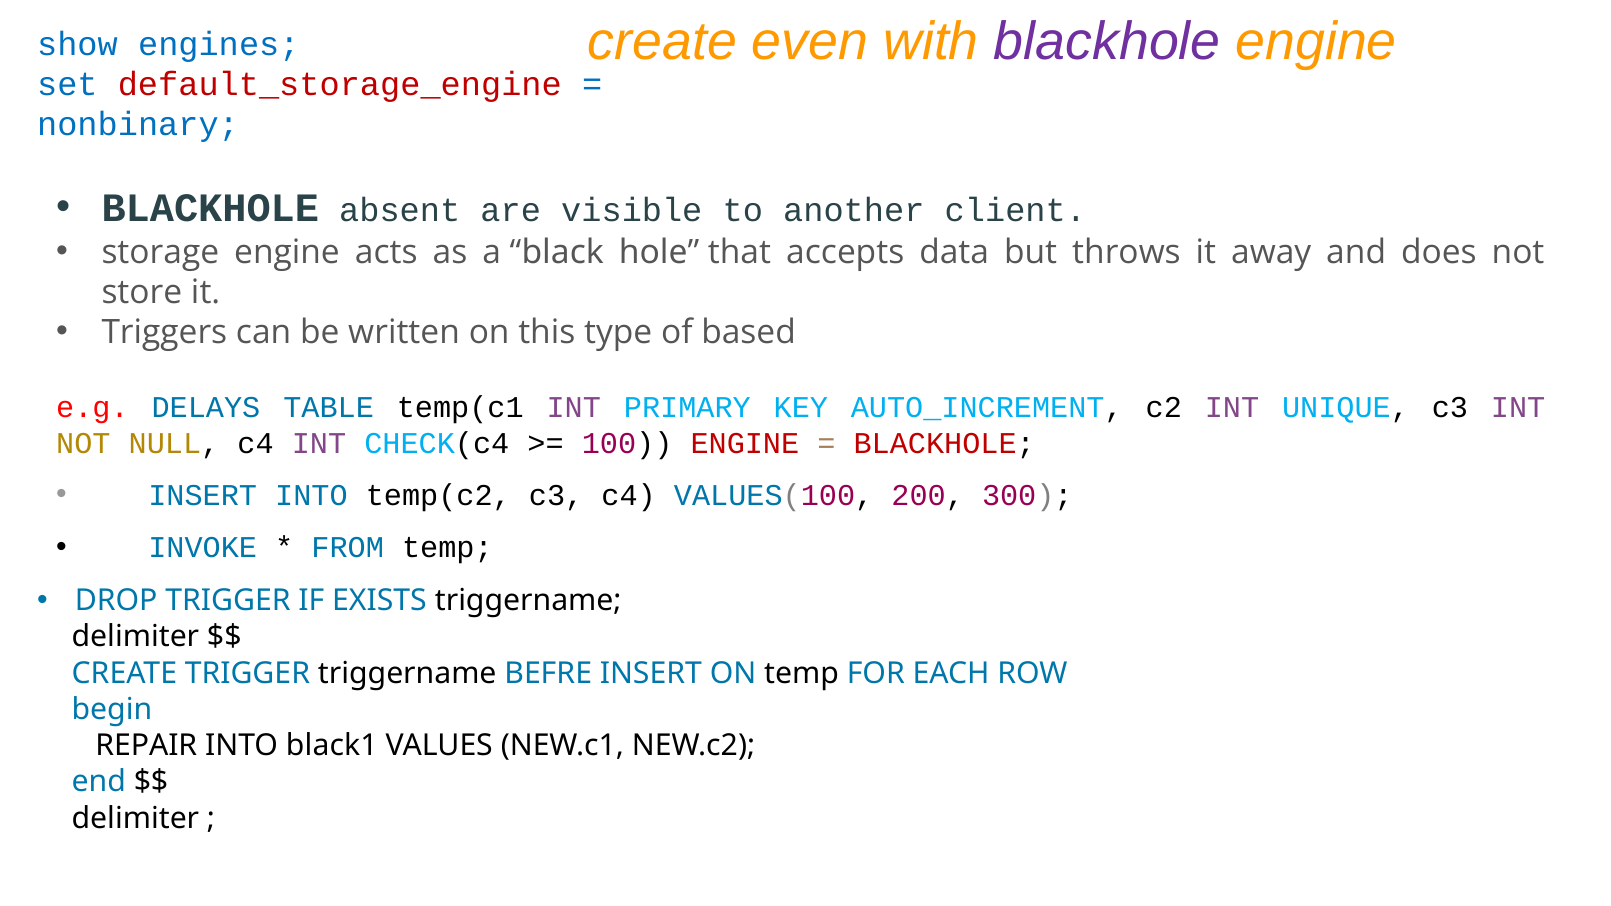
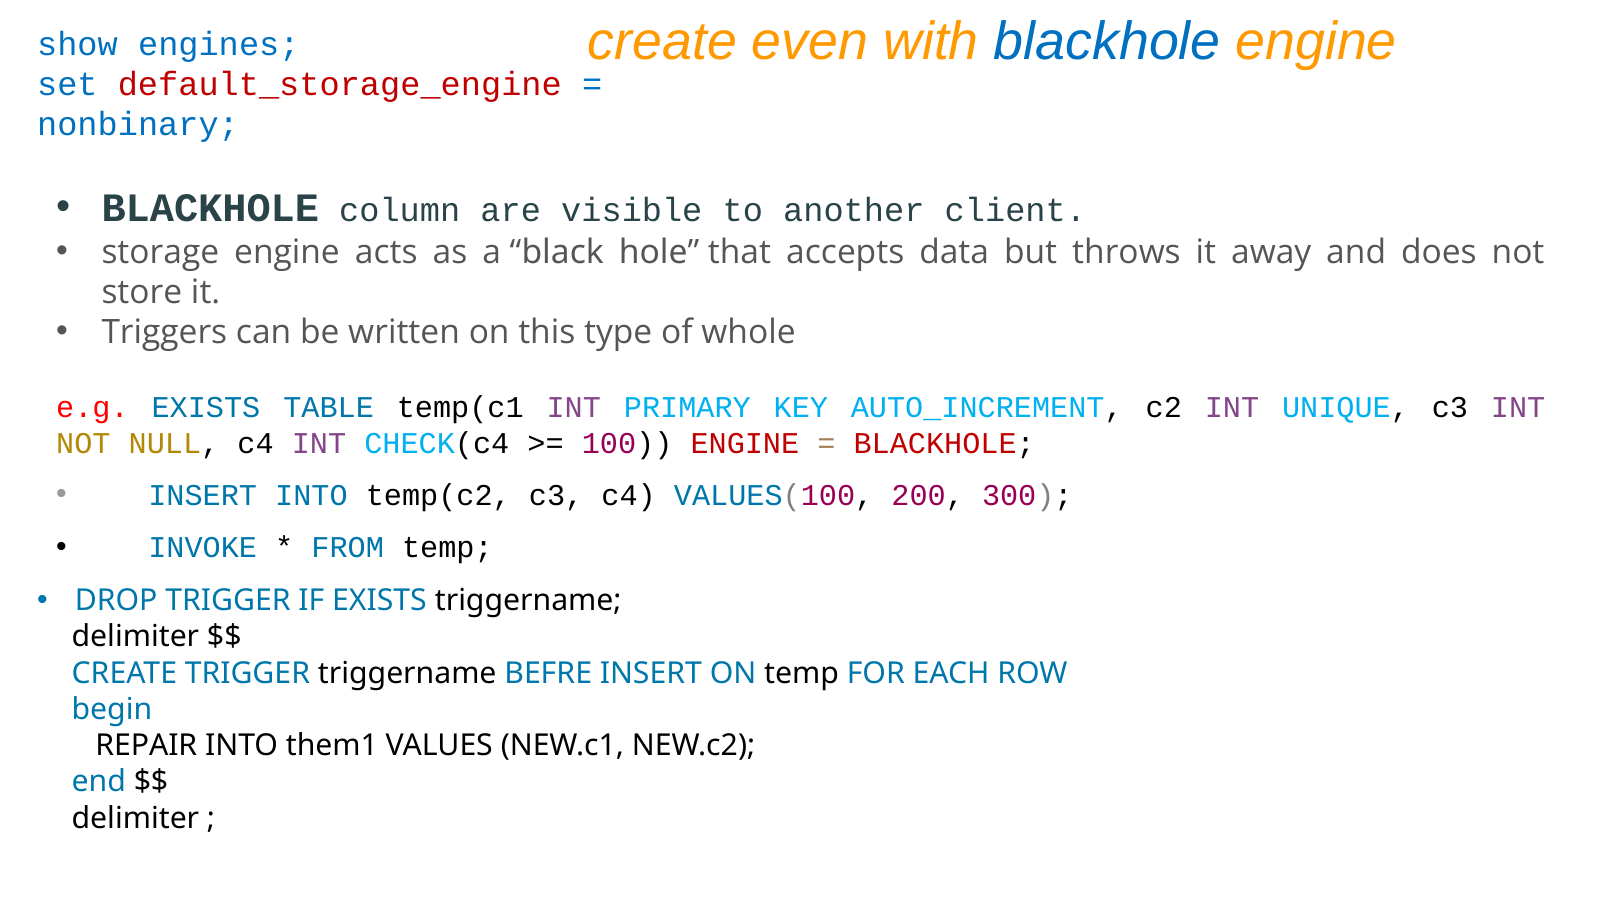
blackhole colour: purple -> blue (1107, 42)
absent: absent -> column (400, 211)
based: based -> whole (749, 333)
e.g DELAYS: DELAYS -> EXISTS (206, 407)
black1: black1 -> them1 (332, 746)
